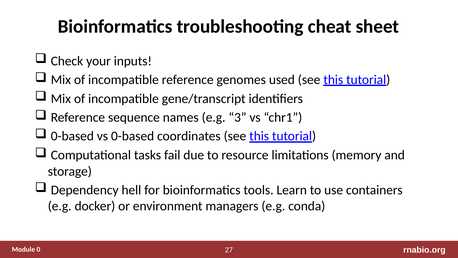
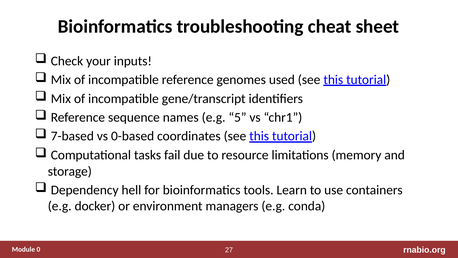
3: 3 -> 5 (237, 117)
0-based: 0-based -> 7-based (72, 136)
